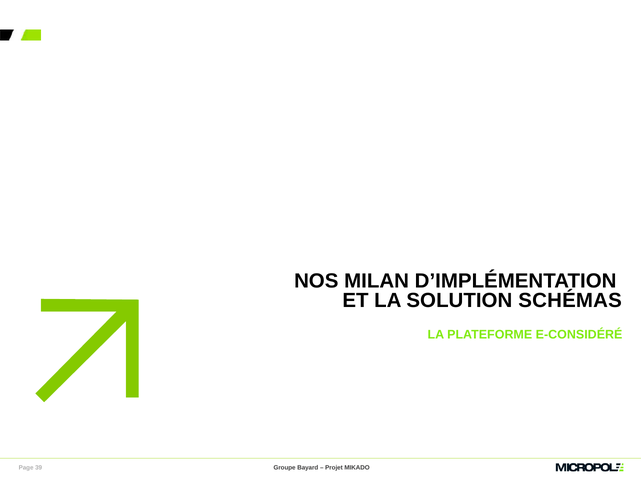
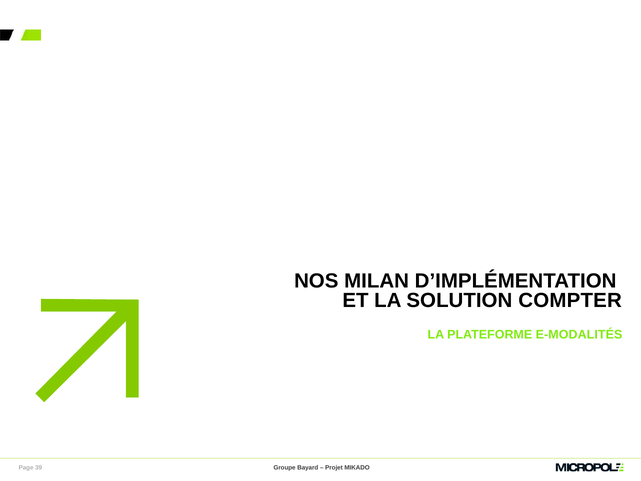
SCHÉMAS: SCHÉMAS -> COMPTER (570, 301)
E-CONSIDÉRÉ: E-CONSIDÉRÉ -> E-MODALITÉS (579, 334)
